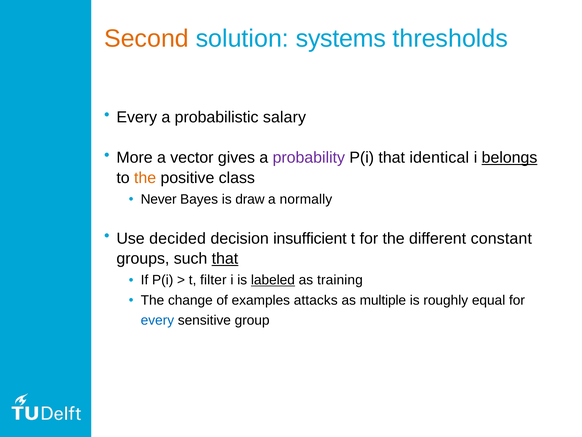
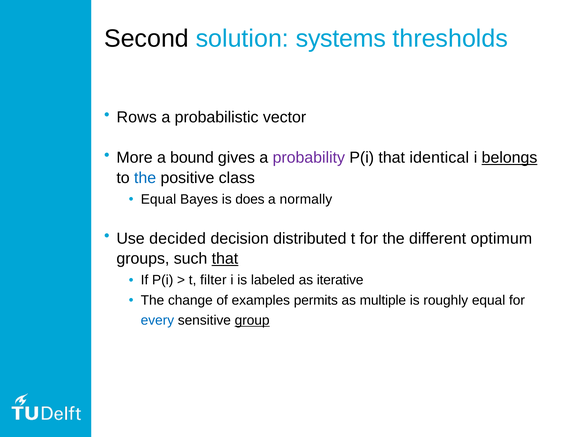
Second colour: orange -> black (146, 38)
Every: Every -> Rows (137, 117)
salary: salary -> vector (285, 117)
vector: vector -> bound (192, 158)
the colour: orange -> blue (145, 178)
Never: Never -> Equal (158, 199)
draw: draw -> does (250, 199)
insufficient: insufficient -> distributed (310, 238)
constant: constant -> optimum (501, 238)
labeled underline: present -> none (273, 280)
training: training -> iterative (340, 280)
attacks: attacks -> permits (316, 300)
group underline: none -> present (252, 320)
